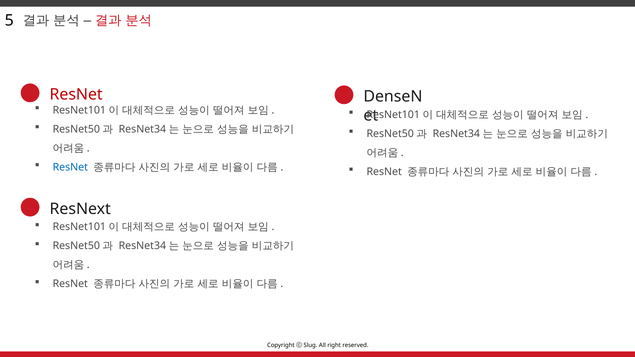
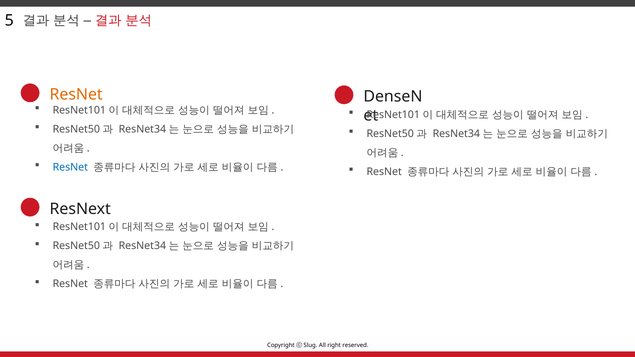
ResNet colour: red -> orange (76, 95)
